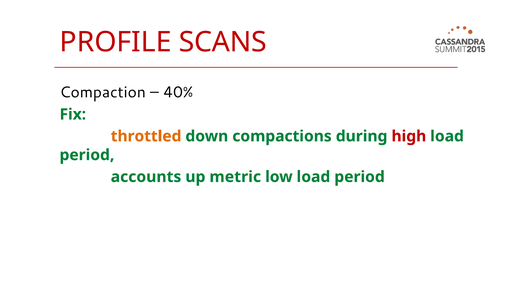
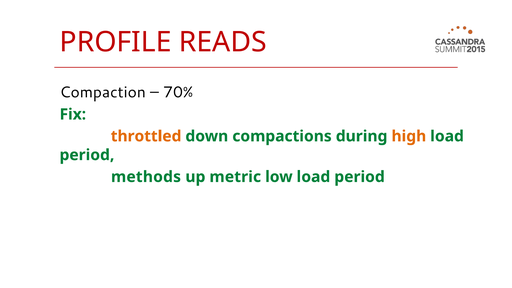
SCANS: SCANS -> READS (223, 42)
40%: 40% -> 70% (178, 93)
high colour: red -> orange (409, 136)
accounts: accounts -> methods (146, 177)
